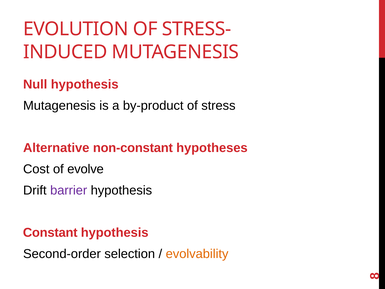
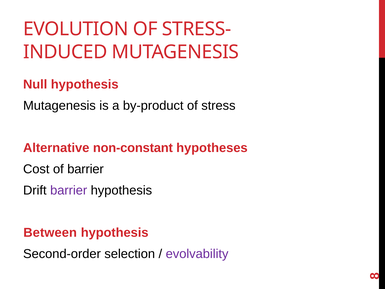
of evolve: evolve -> barrier (86, 169)
Constant: Constant -> Between (50, 233)
evolvability colour: orange -> purple (197, 254)
